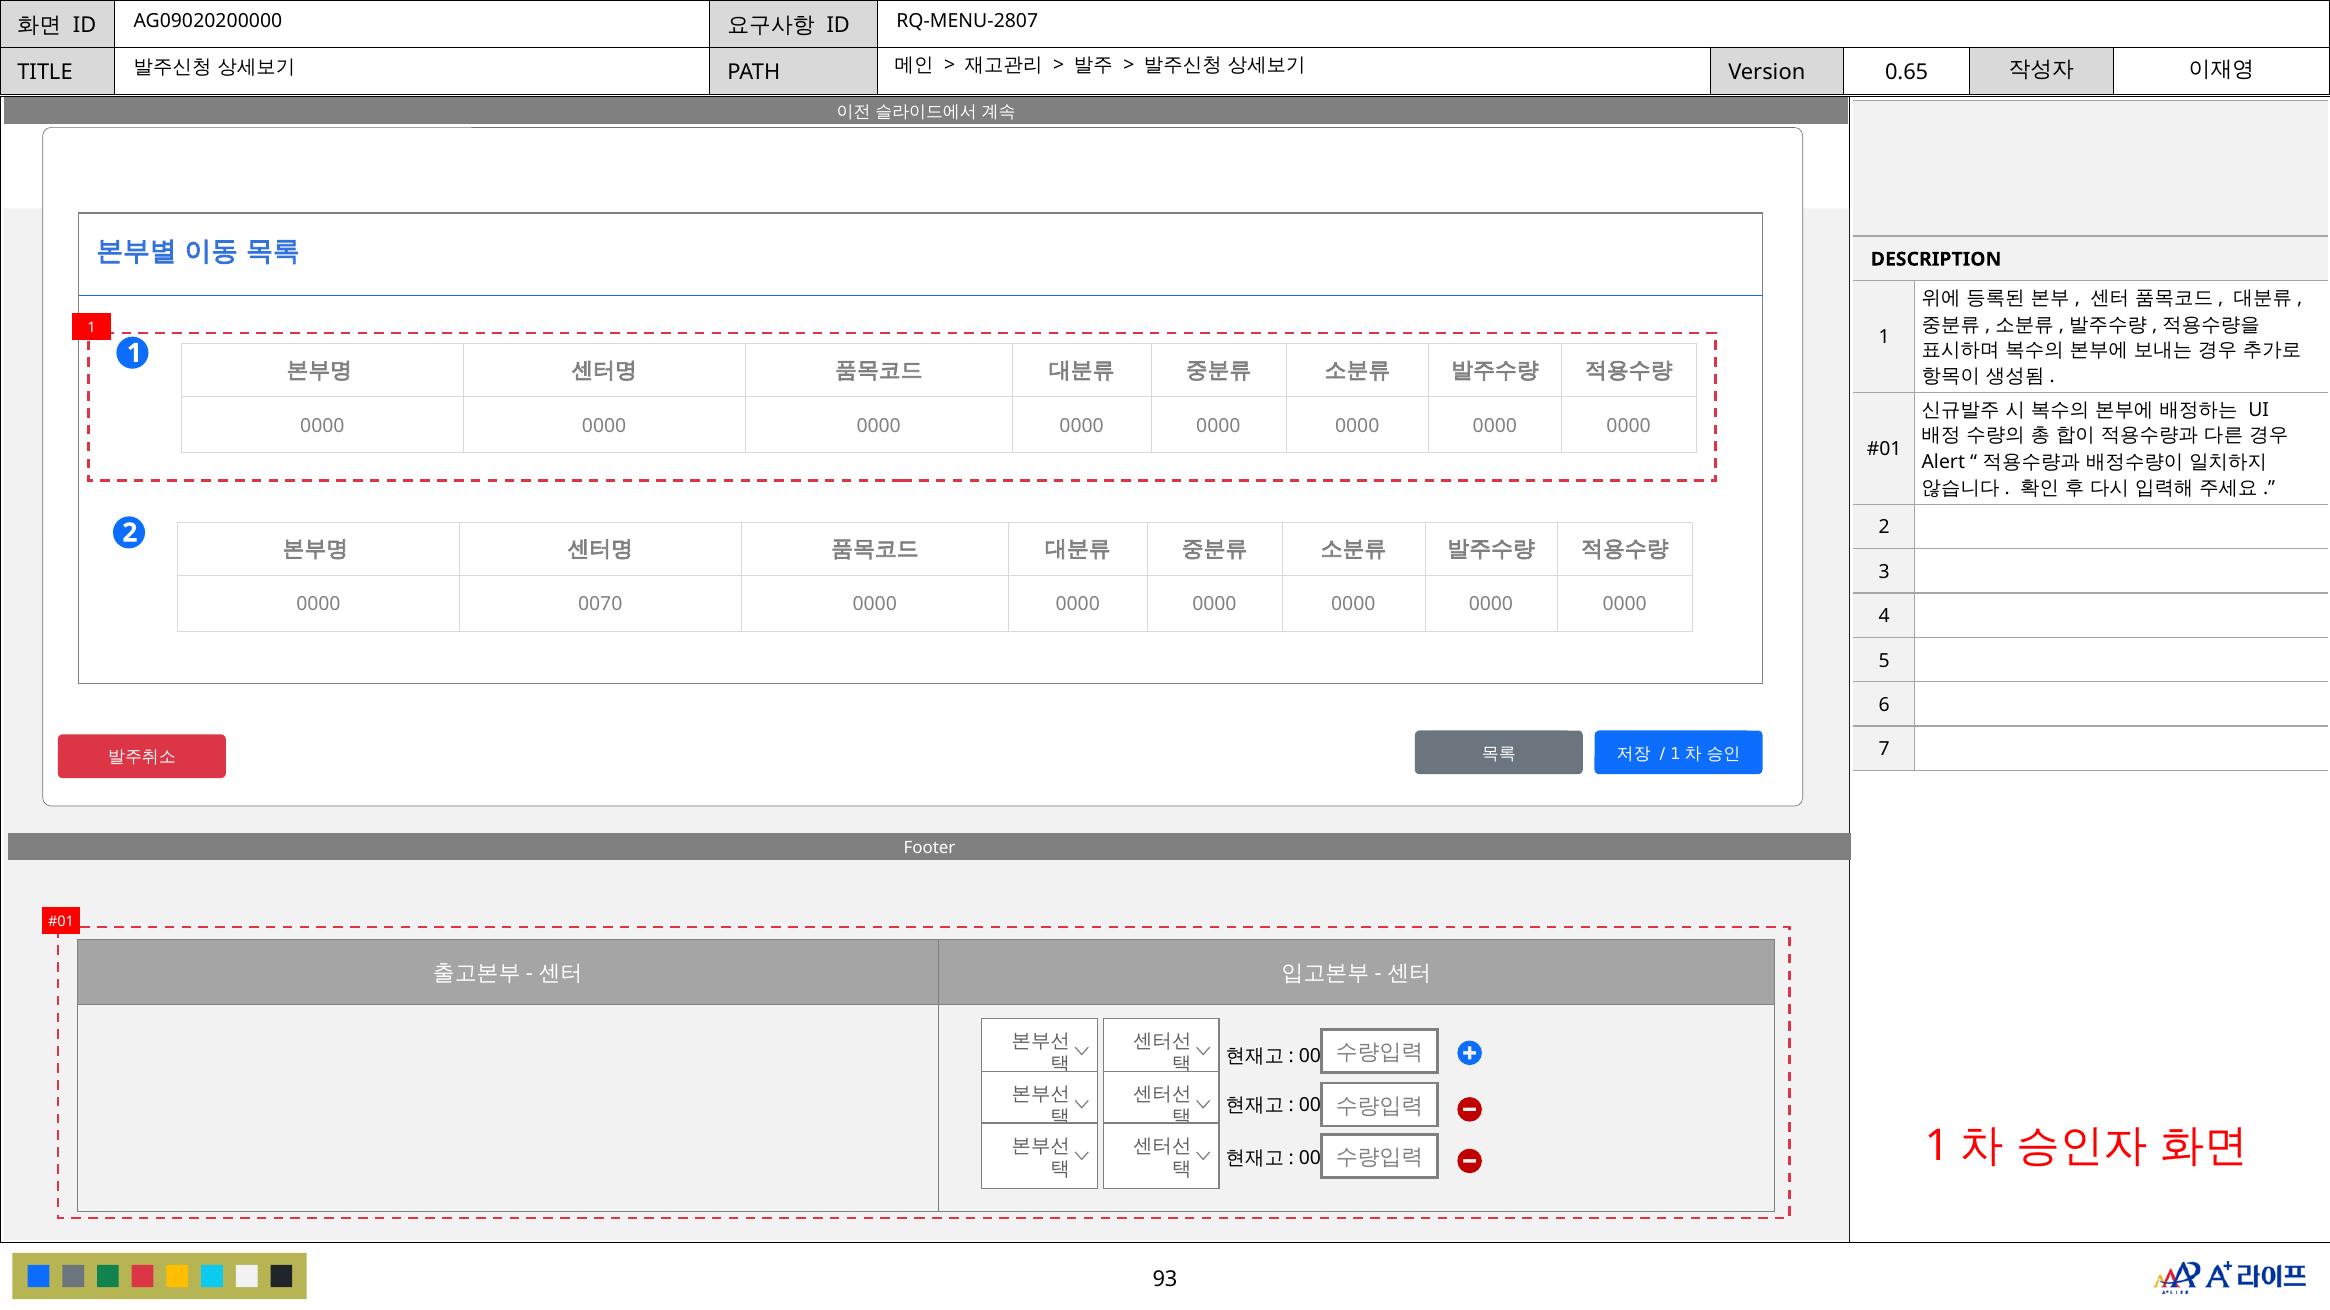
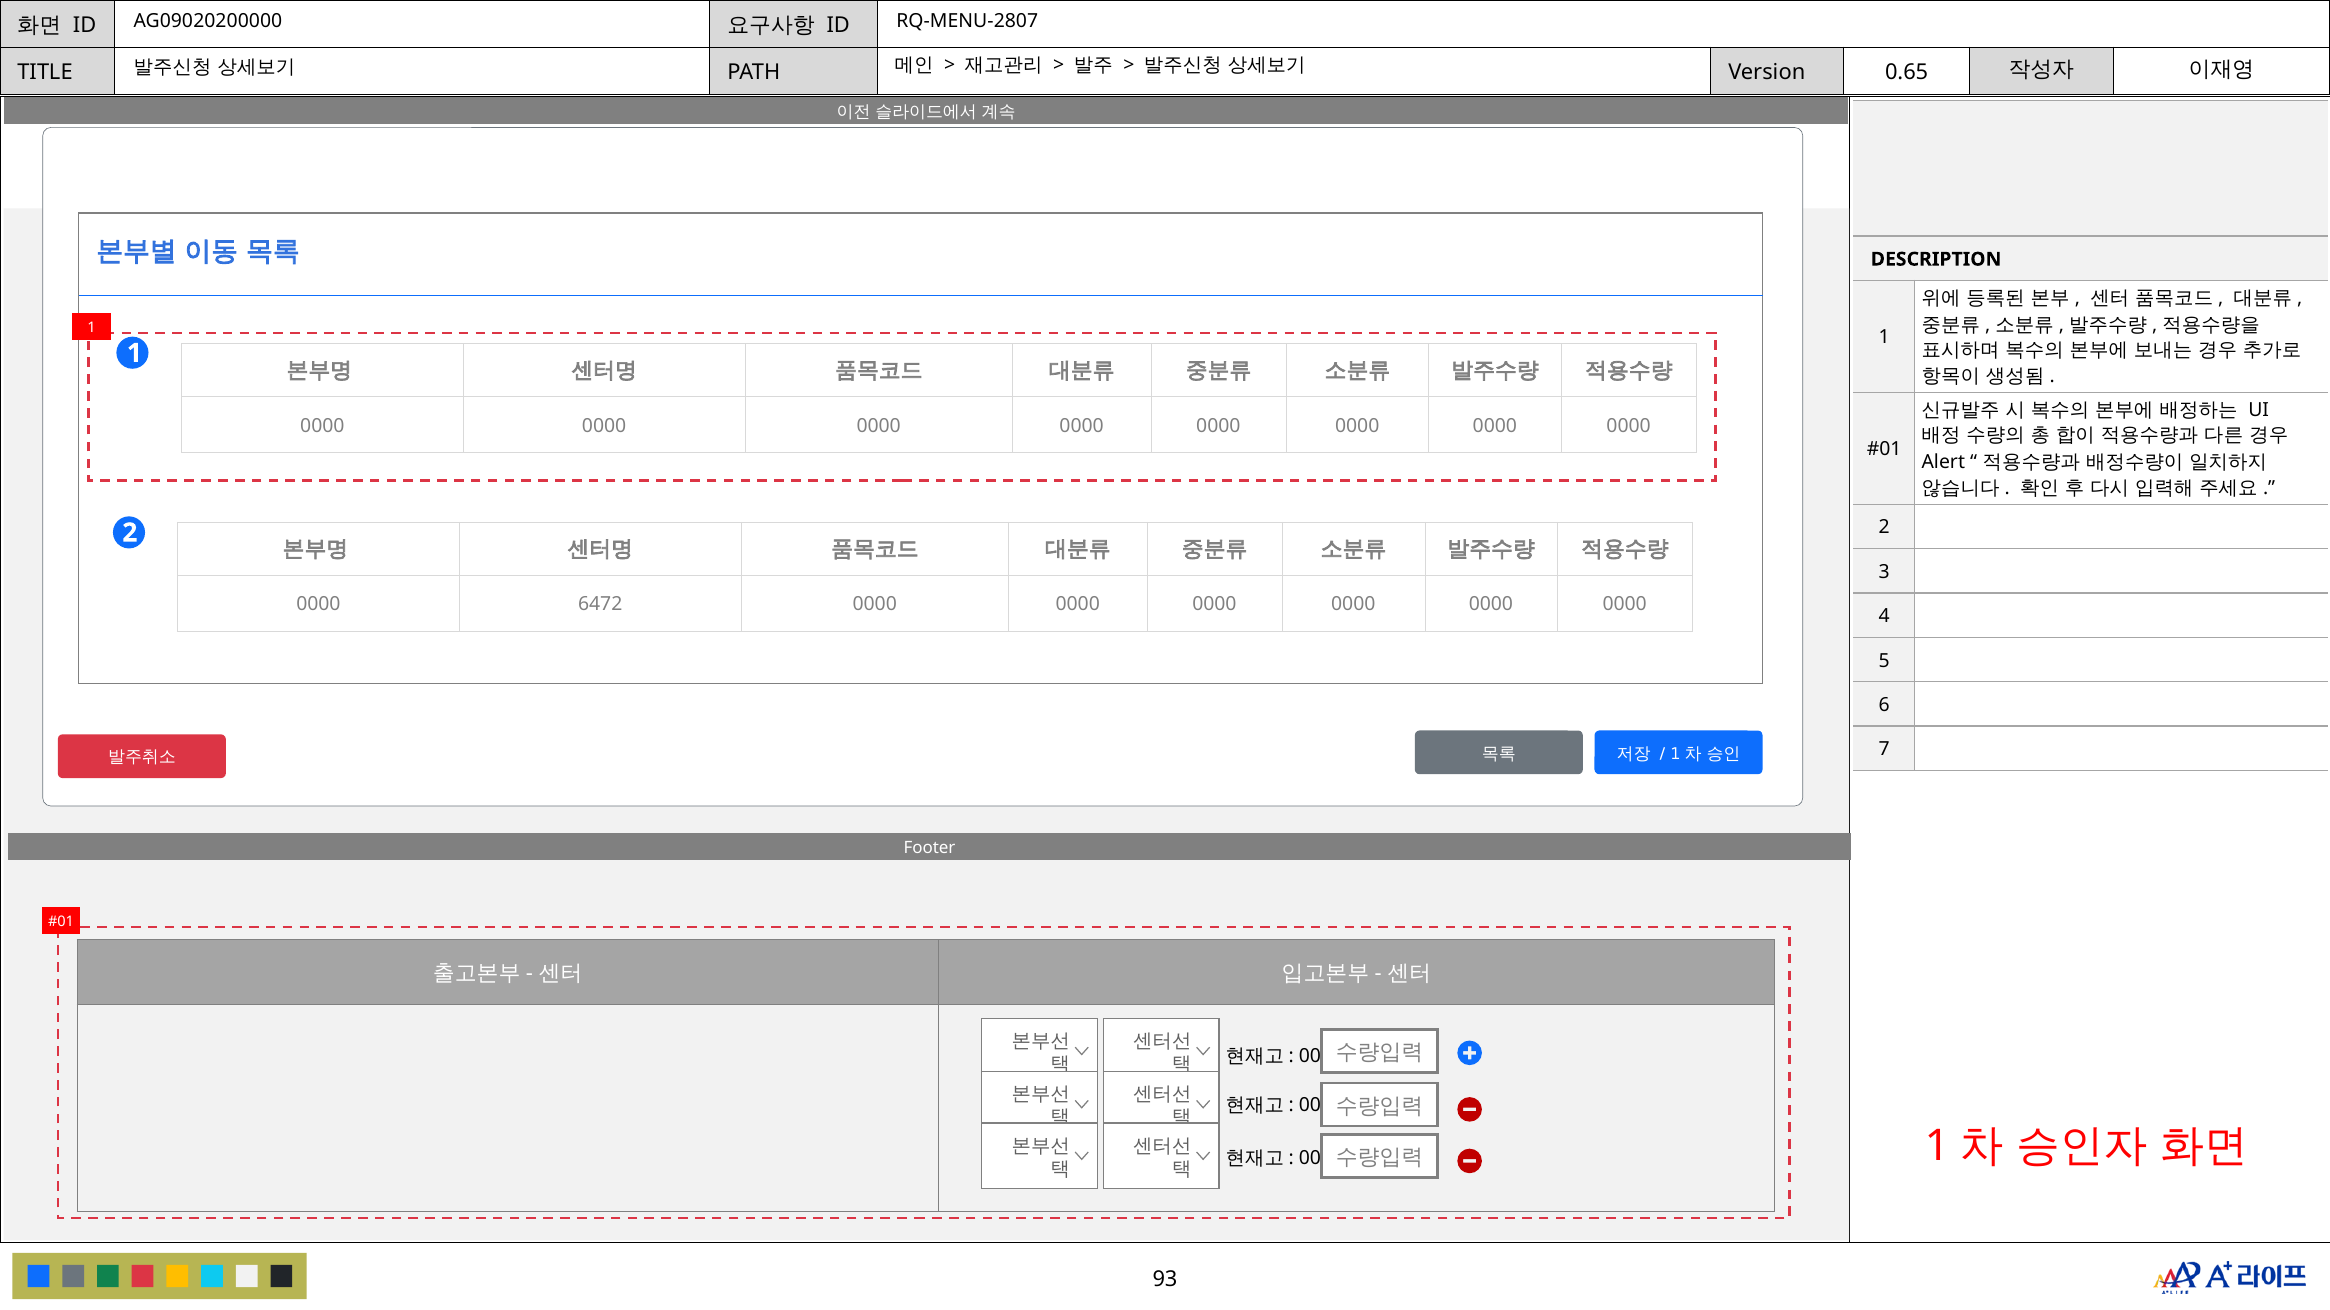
0070: 0070 -> 6472 (600, 605)
